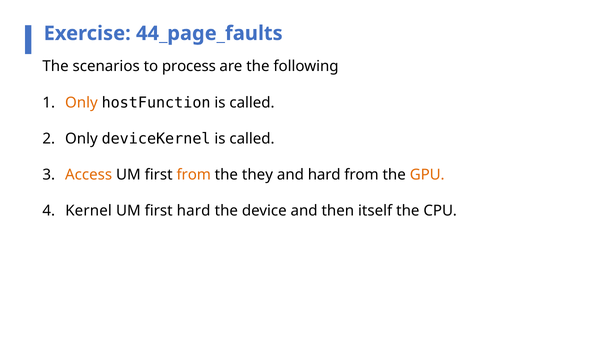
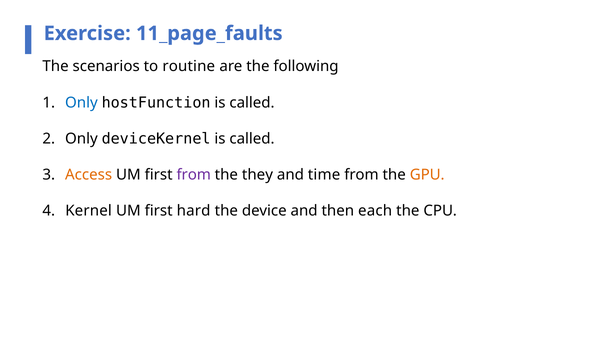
44_page_faults: 44_page_faults -> 11_page_faults (209, 33)
process: process -> routine (189, 66)
Only colour: orange -> blue (81, 103)
from colour: orange -> purple (194, 175)
and hard: hard -> time (324, 175)
itself: itself -> each (375, 211)
